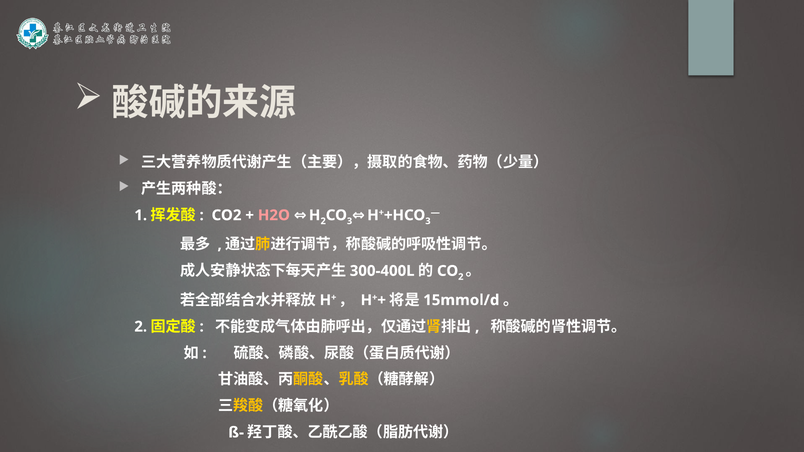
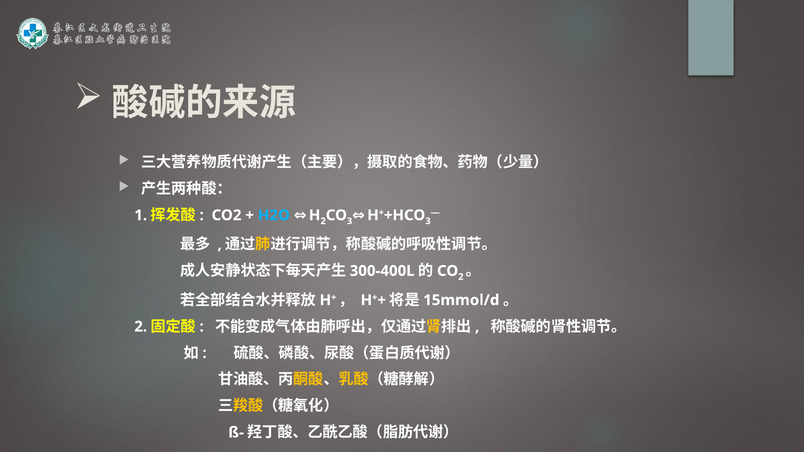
H2O colour: pink -> light blue (274, 215)
